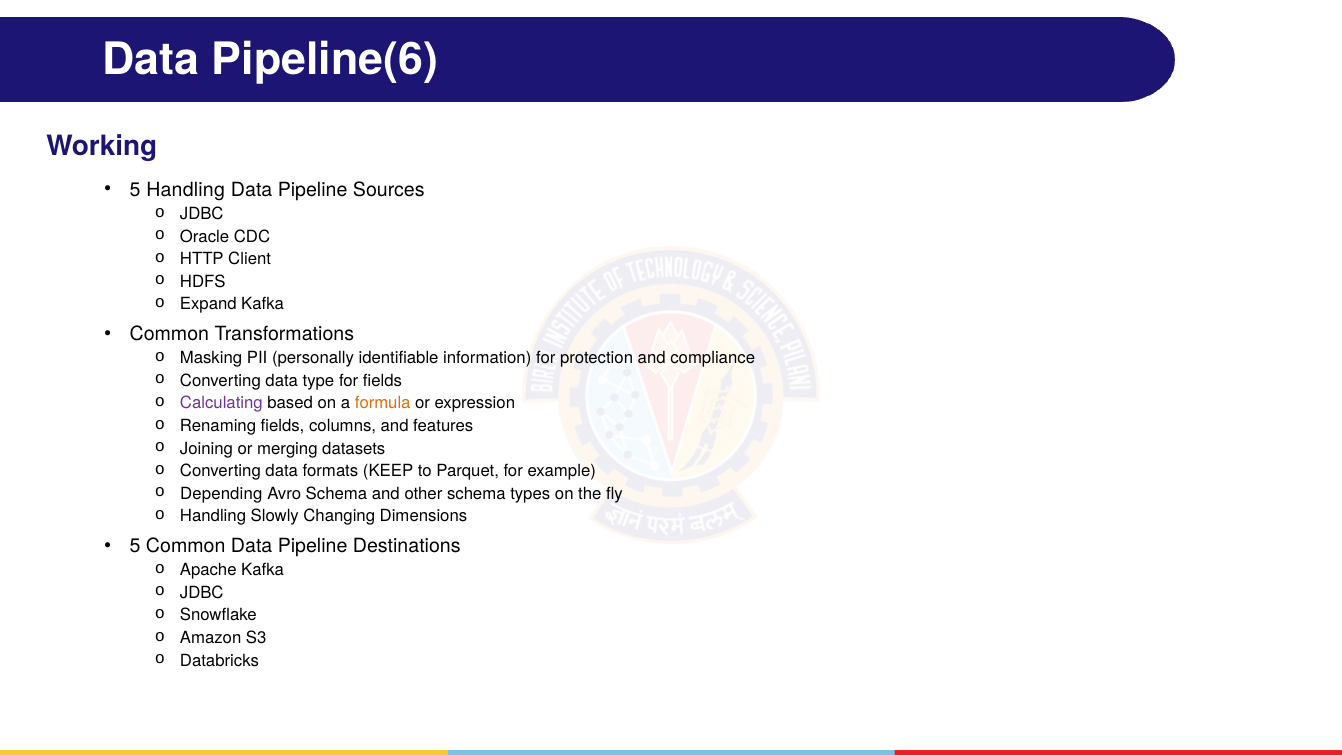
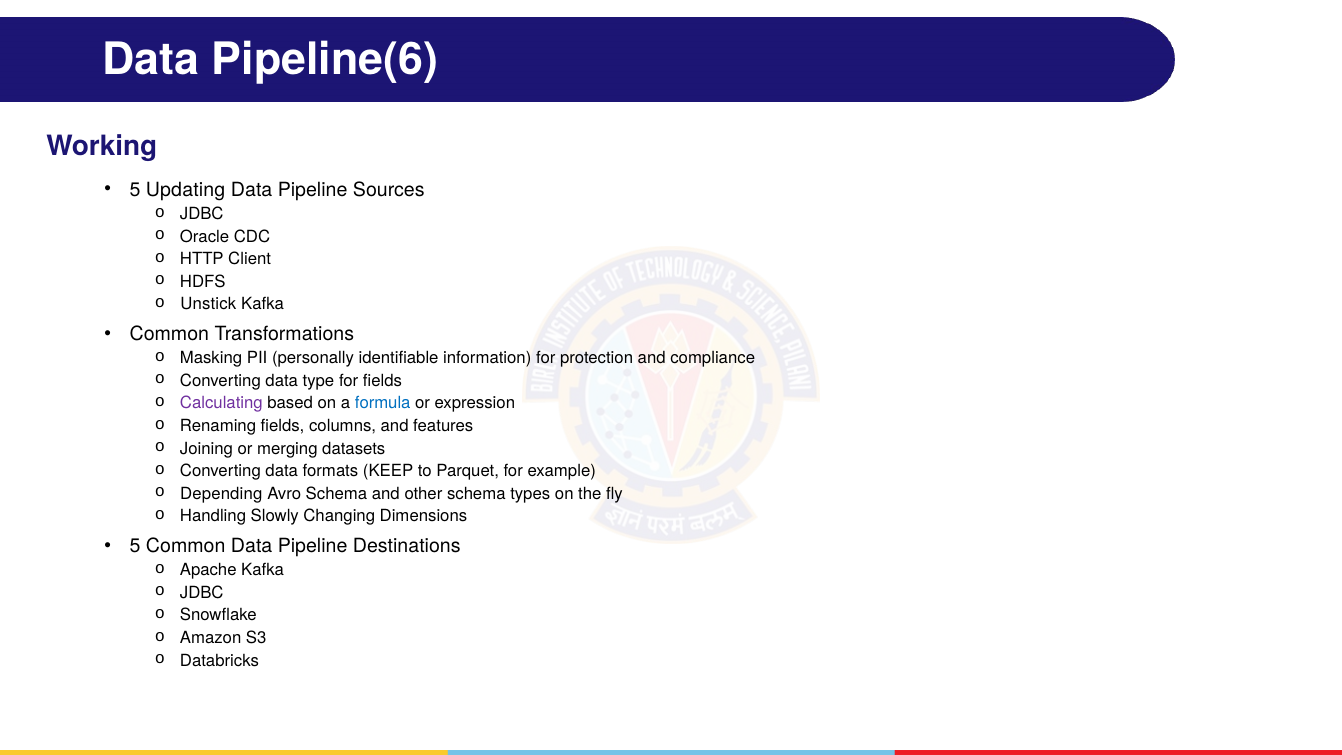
5 Handling: Handling -> Updating (186, 190)
Expand: Expand -> Unstick (208, 304)
formula colour: orange -> blue (383, 403)
